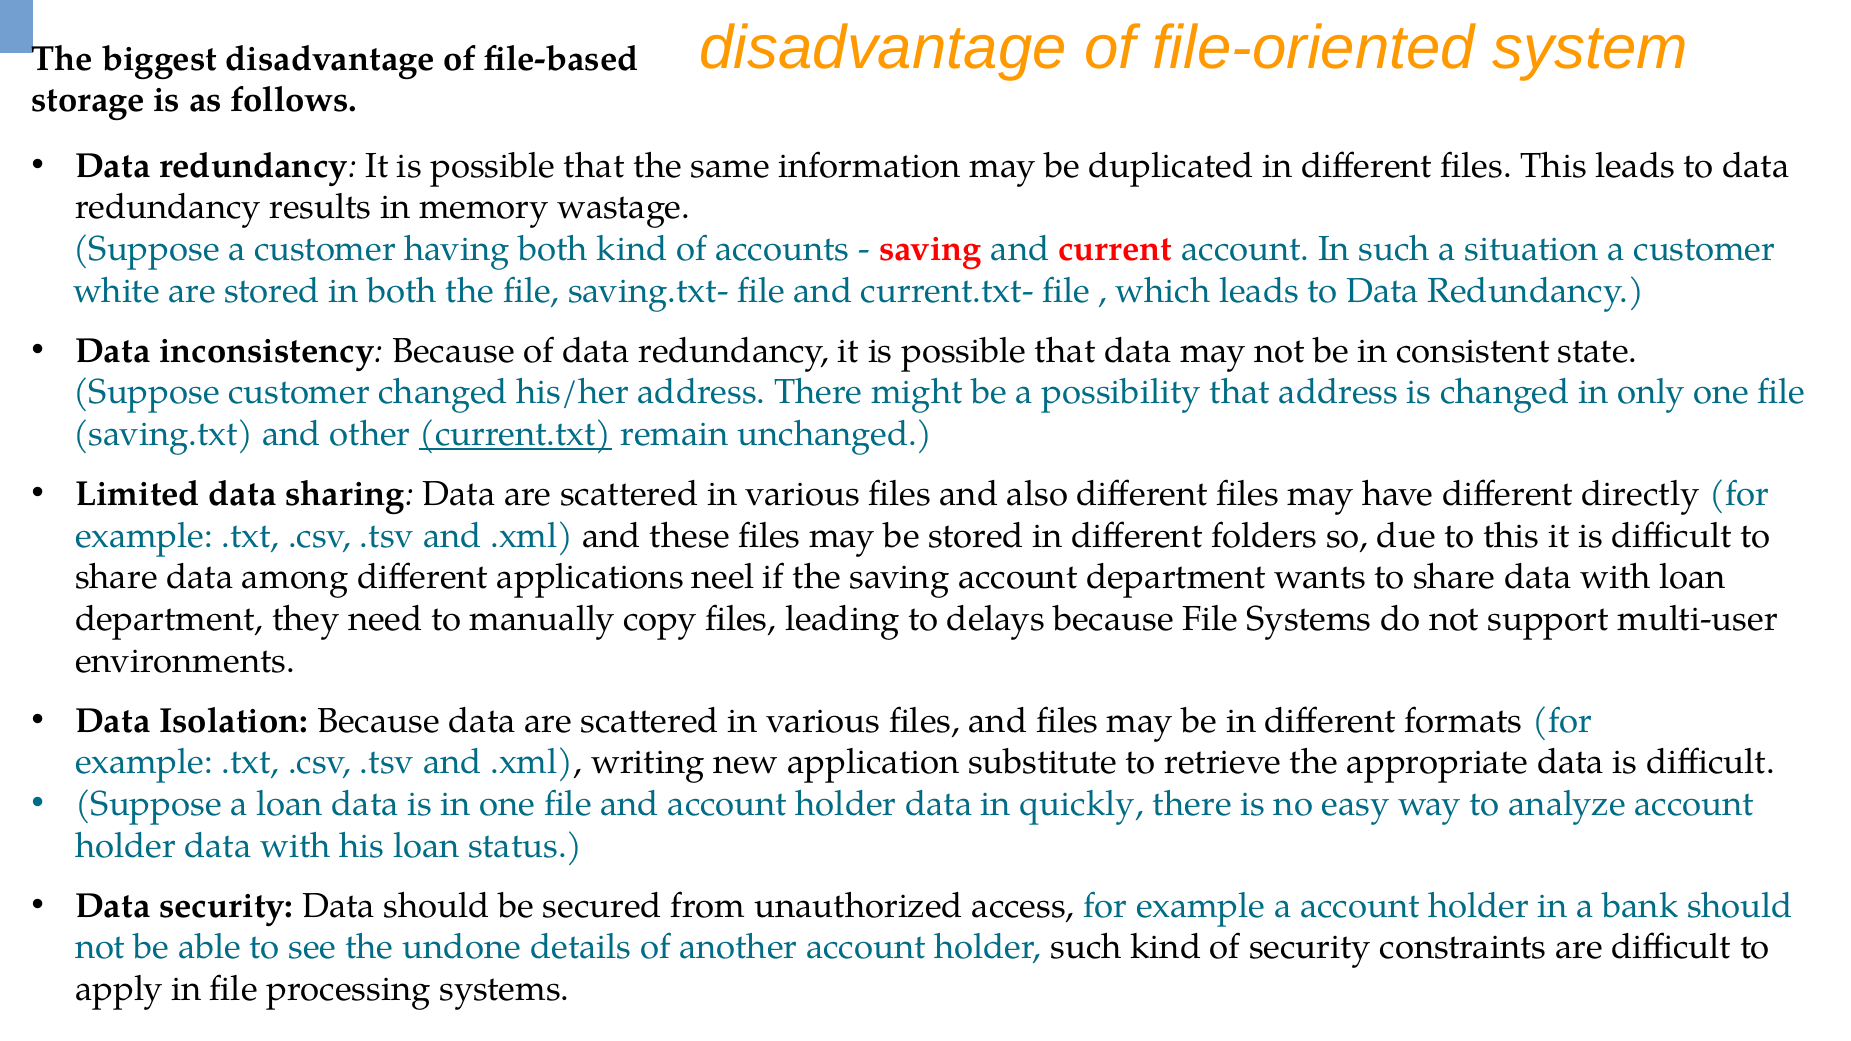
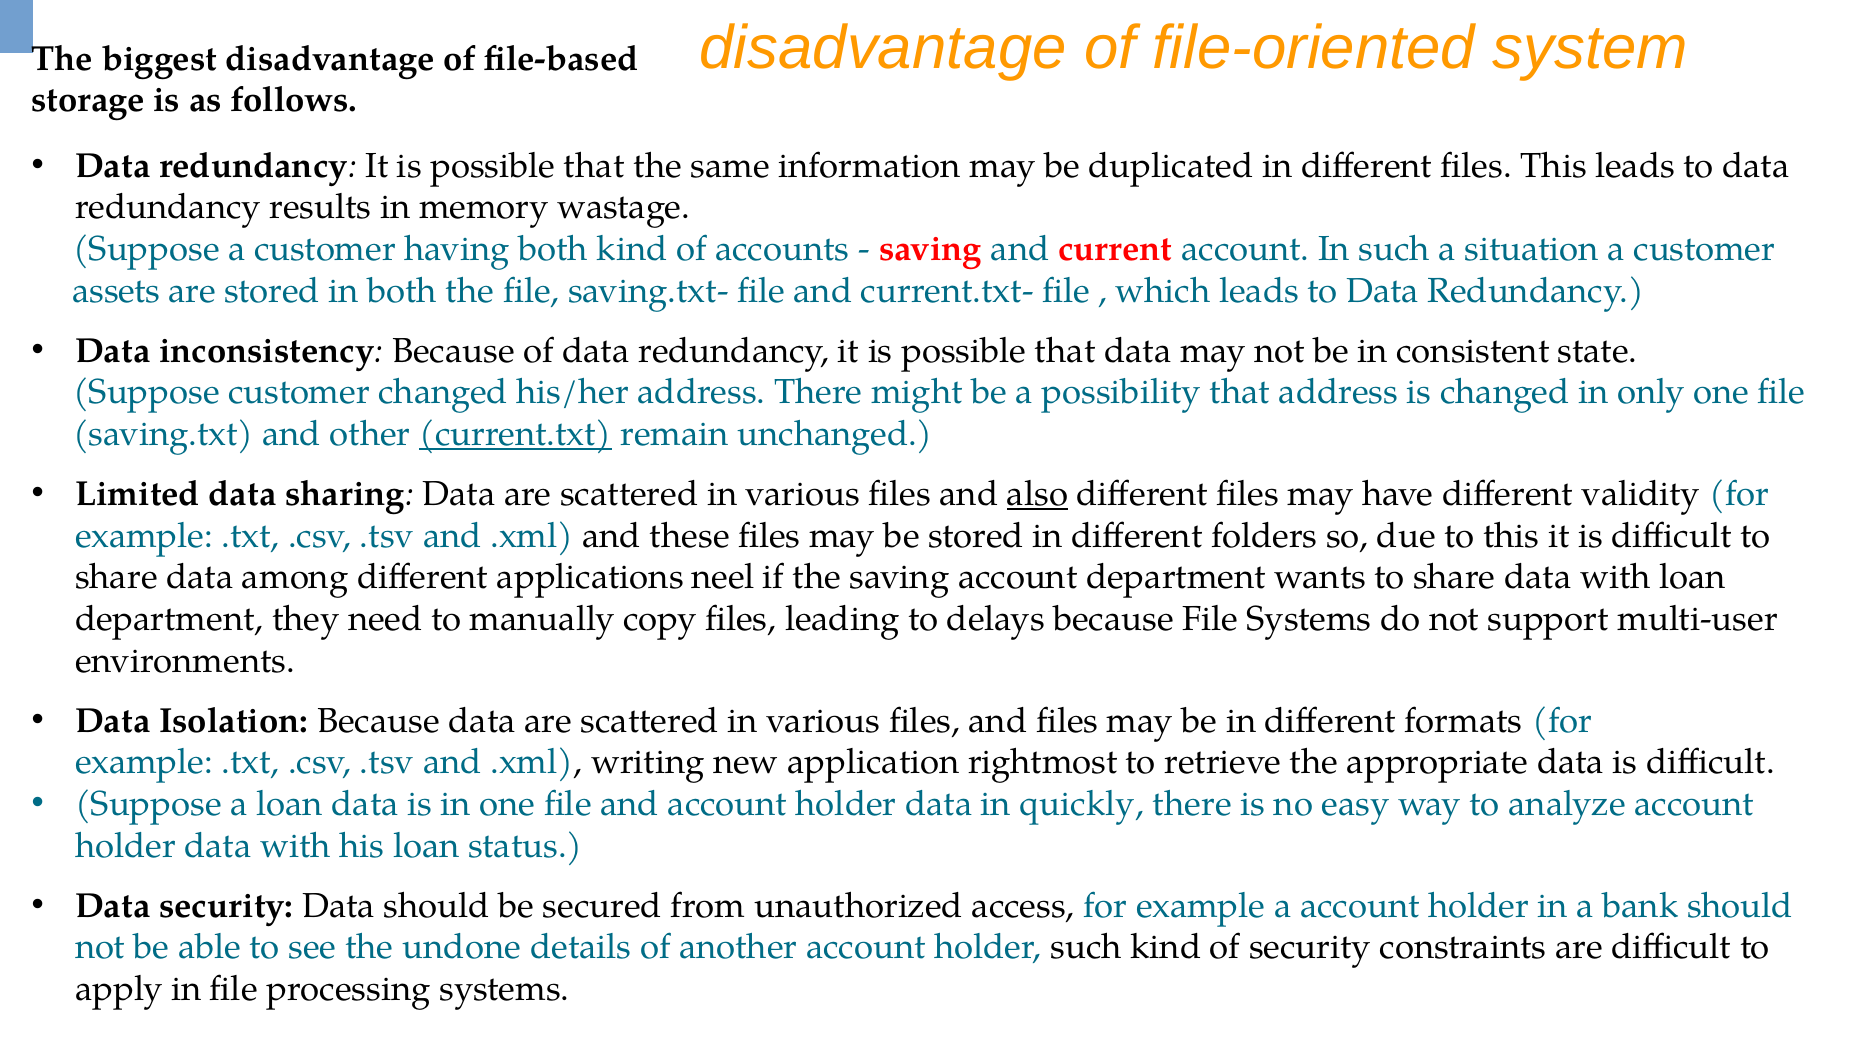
white: white -> assets (116, 291)
also underline: none -> present (1038, 494)
directly: directly -> validity (1641, 494)
substitute: substitute -> rightmost (1043, 763)
